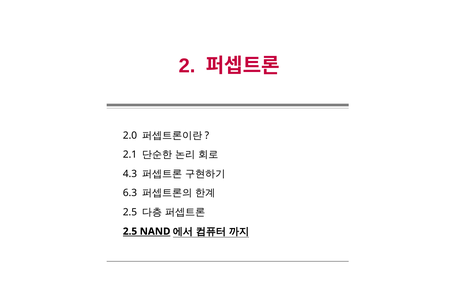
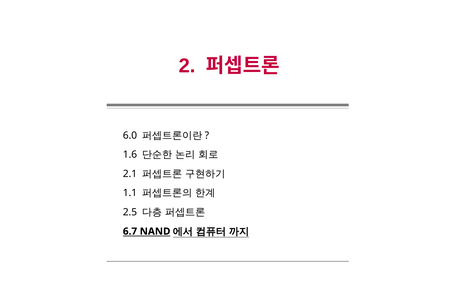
2.0: 2.0 -> 6.0 (130, 136)
2.1: 2.1 -> 1.6 (130, 155)
4.3: 4.3 -> 2.1 (130, 174)
6.3: 6.3 -> 1.1 (130, 193)
2.5: 2.5 -> 6.7 (130, 232)
